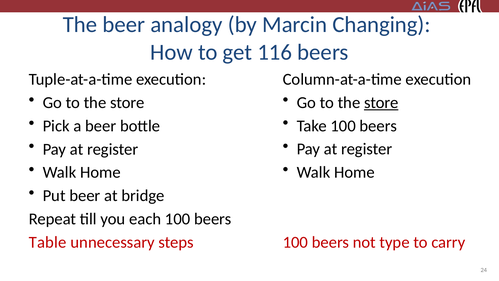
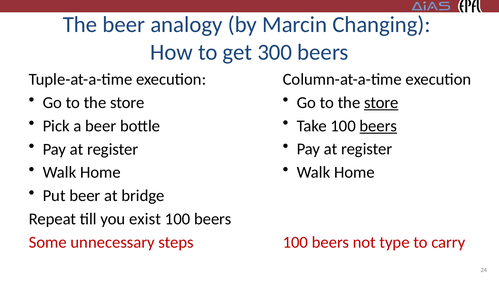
116: 116 -> 300 (275, 52)
beers underline: none -> present (378, 126)
each: each -> exist (145, 219)
Table: Table -> Some (48, 242)
